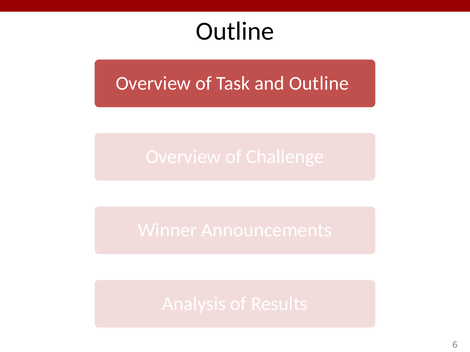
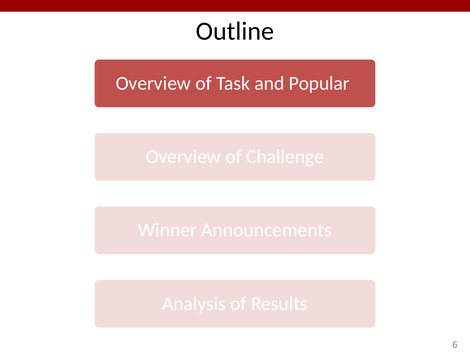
and Outline: Outline -> Popular (319, 83)
